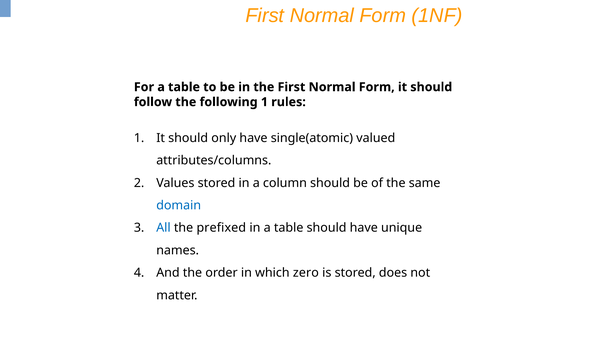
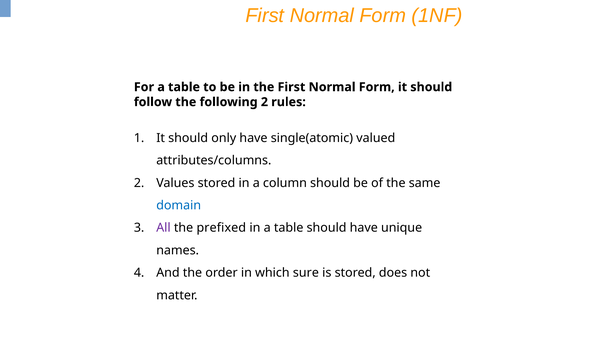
following 1: 1 -> 2 (264, 102)
All colour: blue -> purple (163, 227)
zero: zero -> sure (306, 272)
